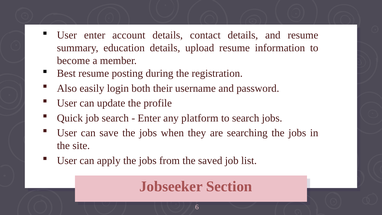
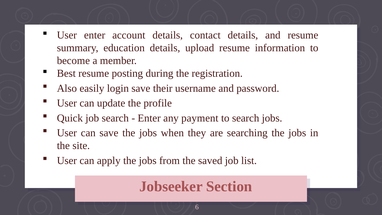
login both: both -> save (141, 88)
platform: platform -> payment (200, 118)
